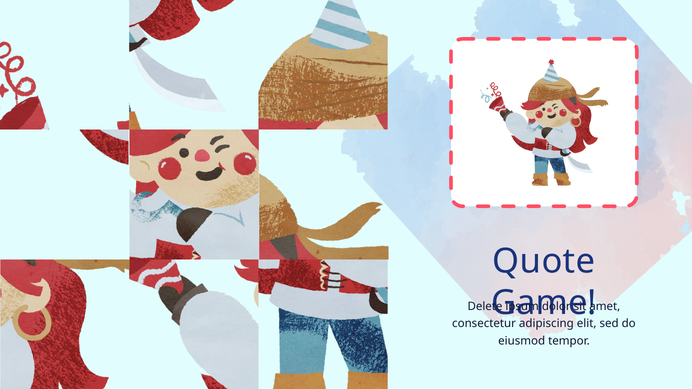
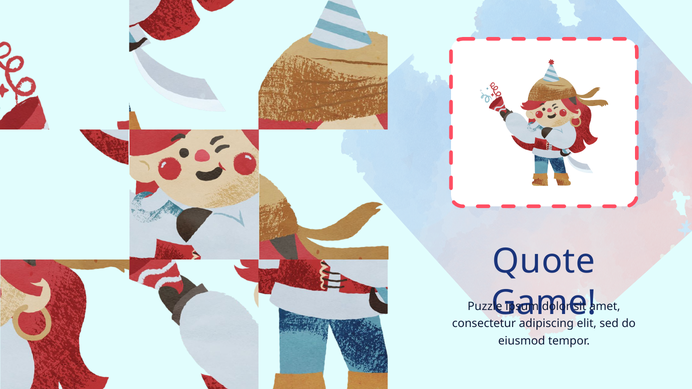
Delete: Delete -> Puzzle (485, 307)
